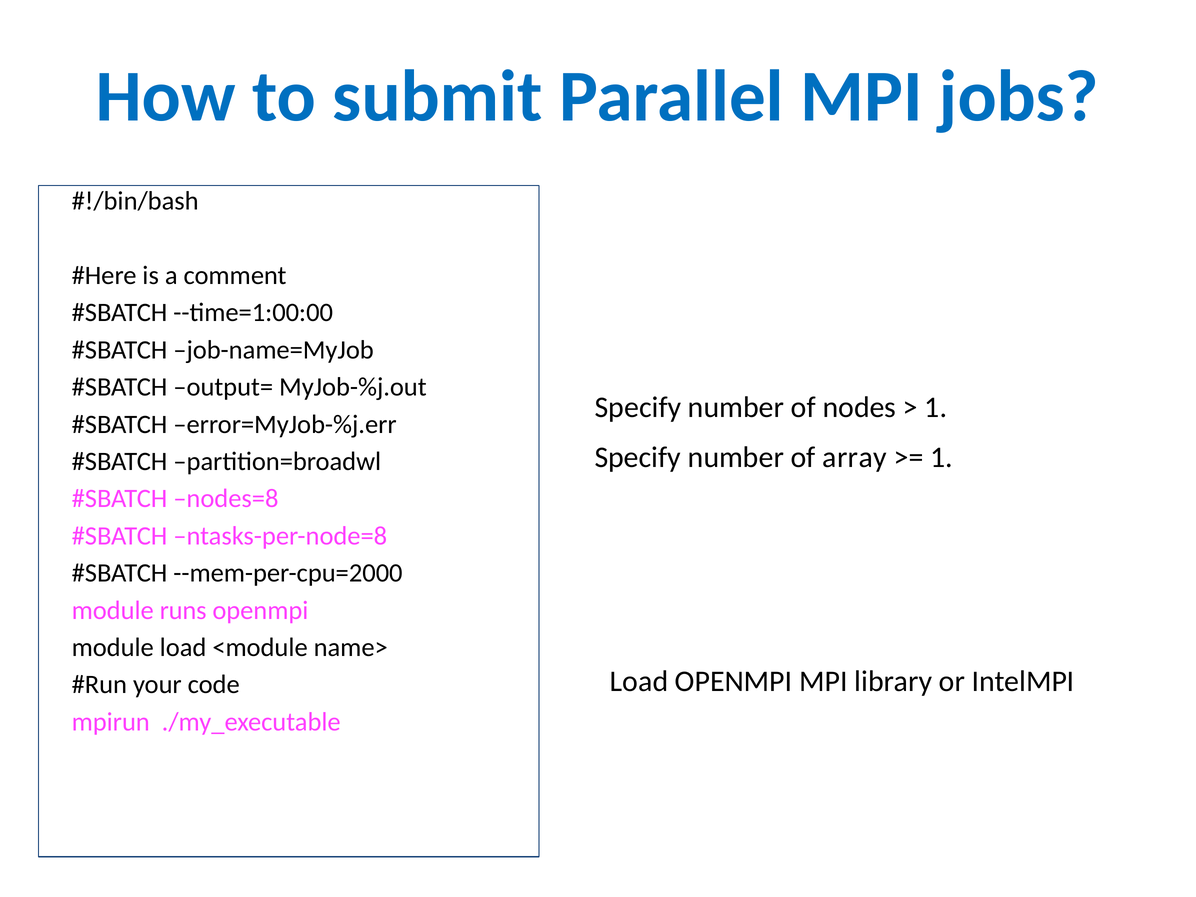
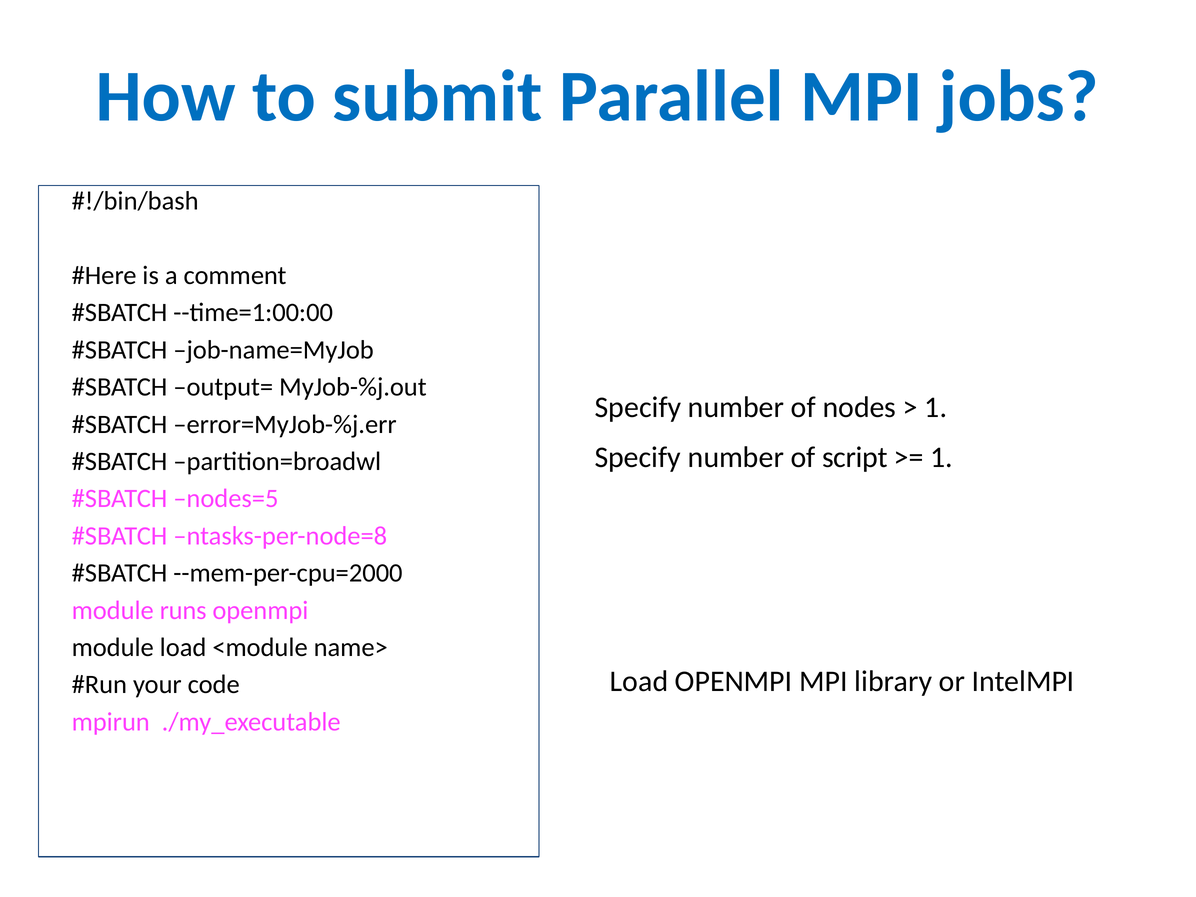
array: array -> script (855, 457)
nodes=8: nodes=8 -> nodes=5 (226, 499)
